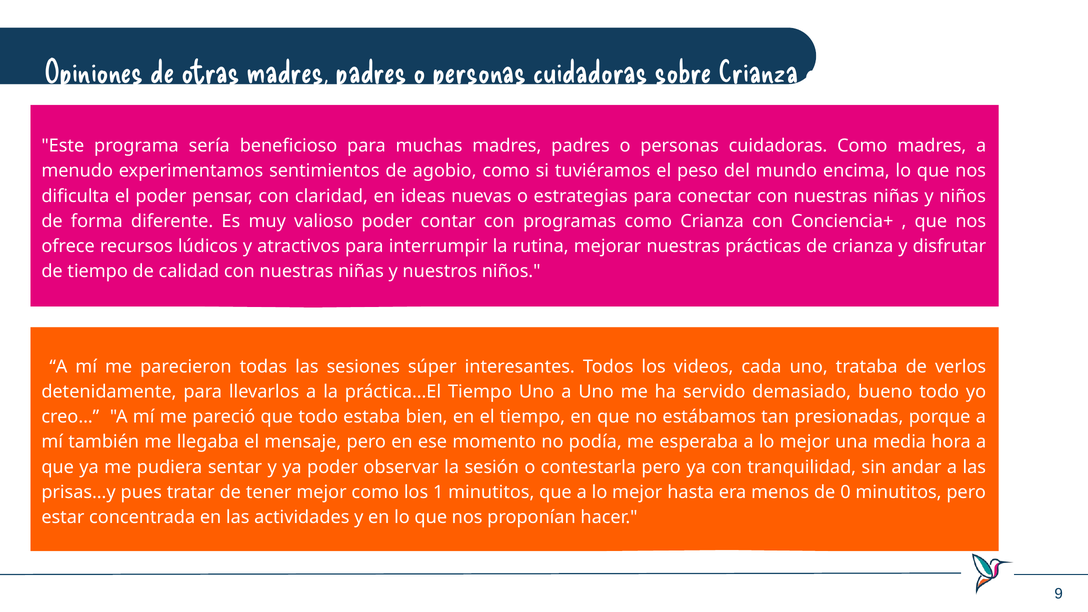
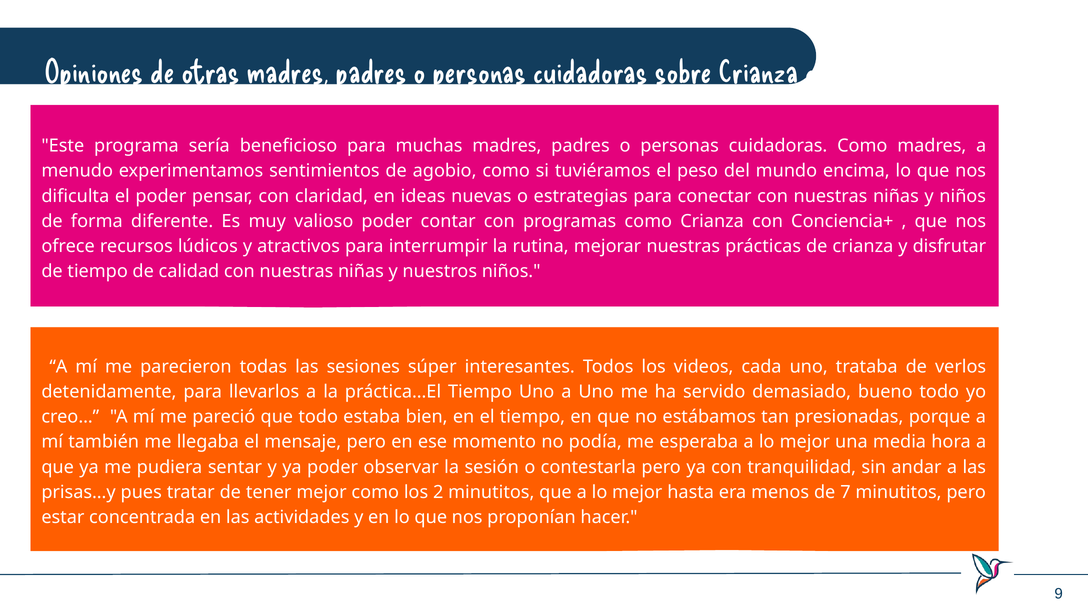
1: 1 -> 2 (438, 492)
0: 0 -> 7 (845, 492)
